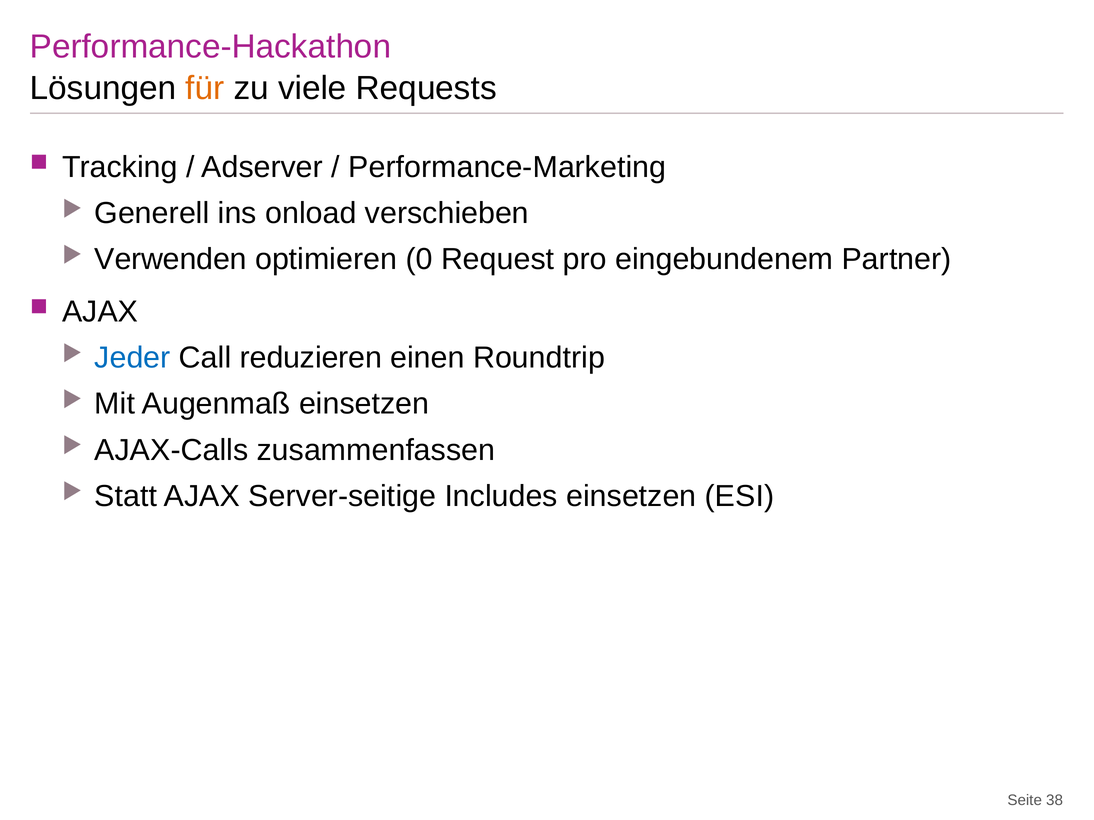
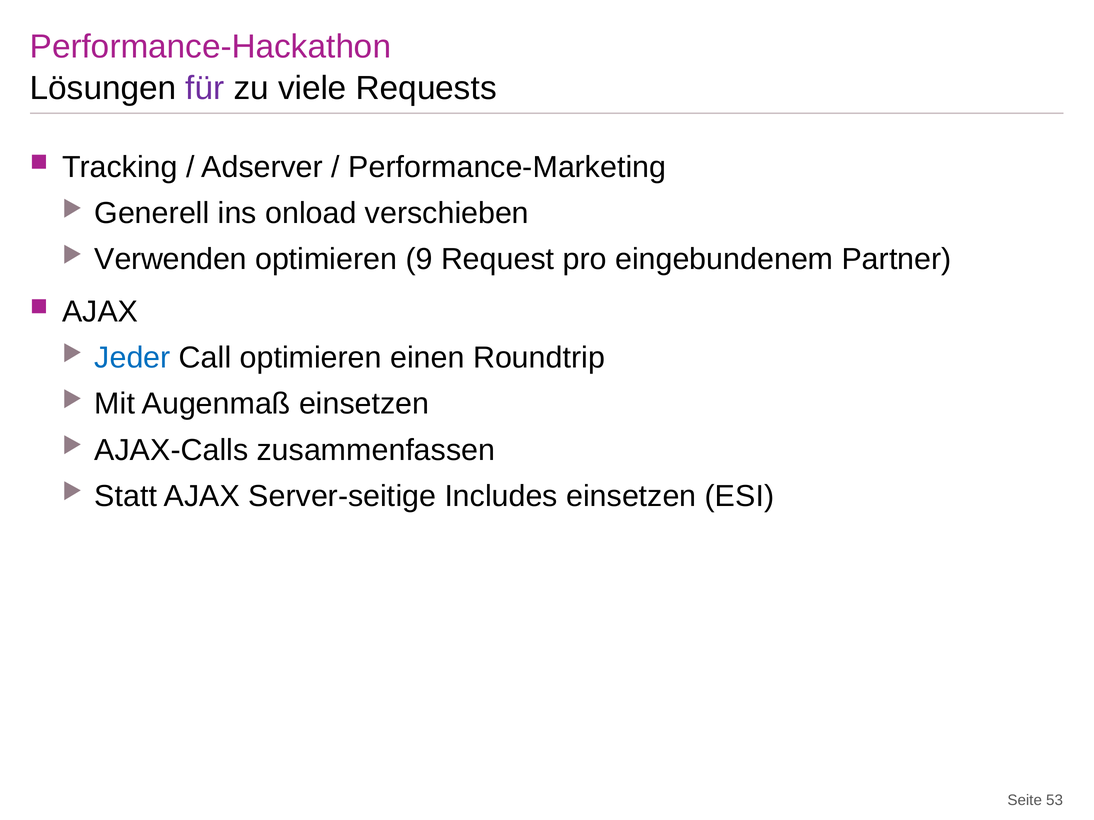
für colour: orange -> purple (205, 88)
0: 0 -> 9 (419, 260)
Call reduzieren: reduzieren -> optimieren (311, 358)
38: 38 -> 53 (1055, 801)
